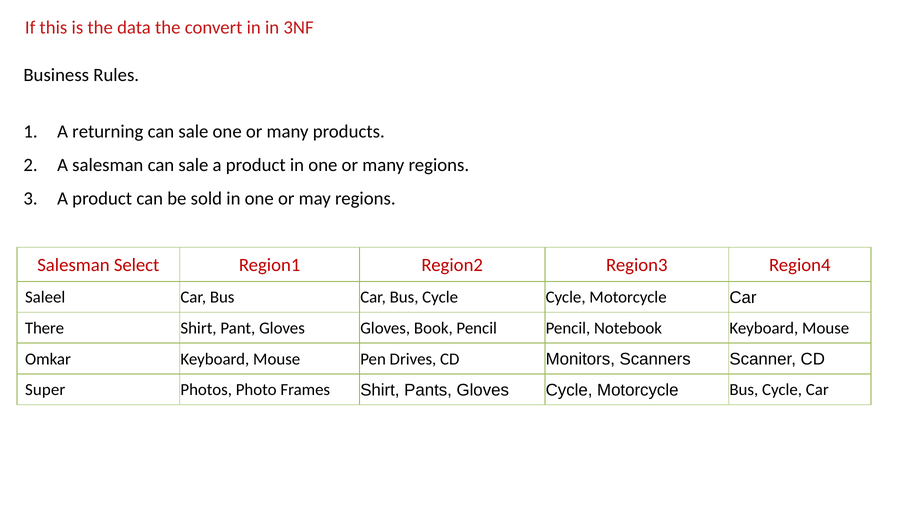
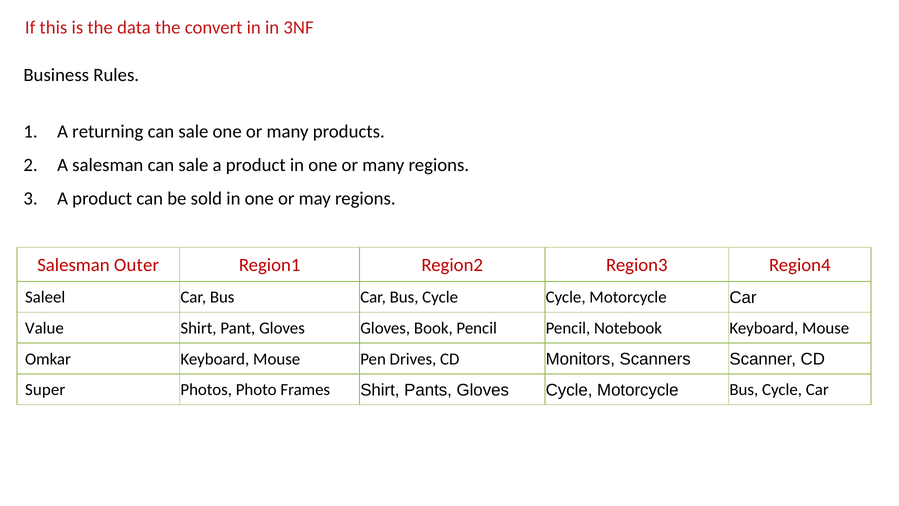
Select: Select -> Outer (136, 265)
There: There -> Value (44, 328)
